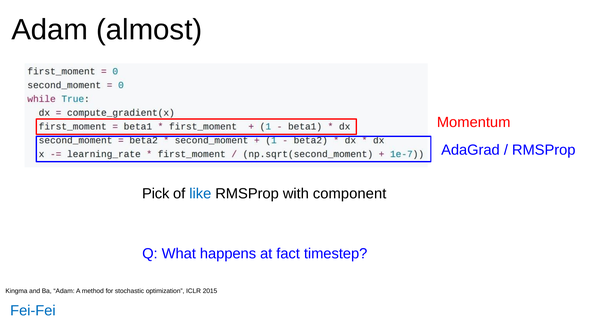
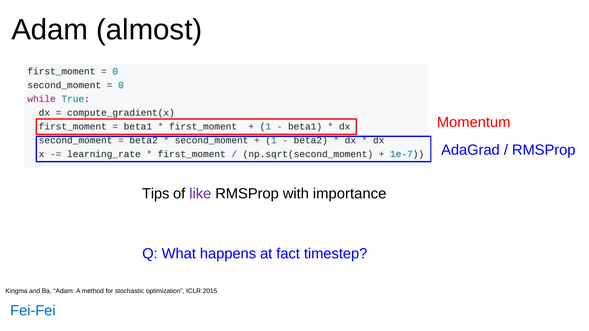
Pick: Pick -> Tips (156, 194)
like colour: blue -> purple (200, 194)
component: component -> importance (350, 194)
